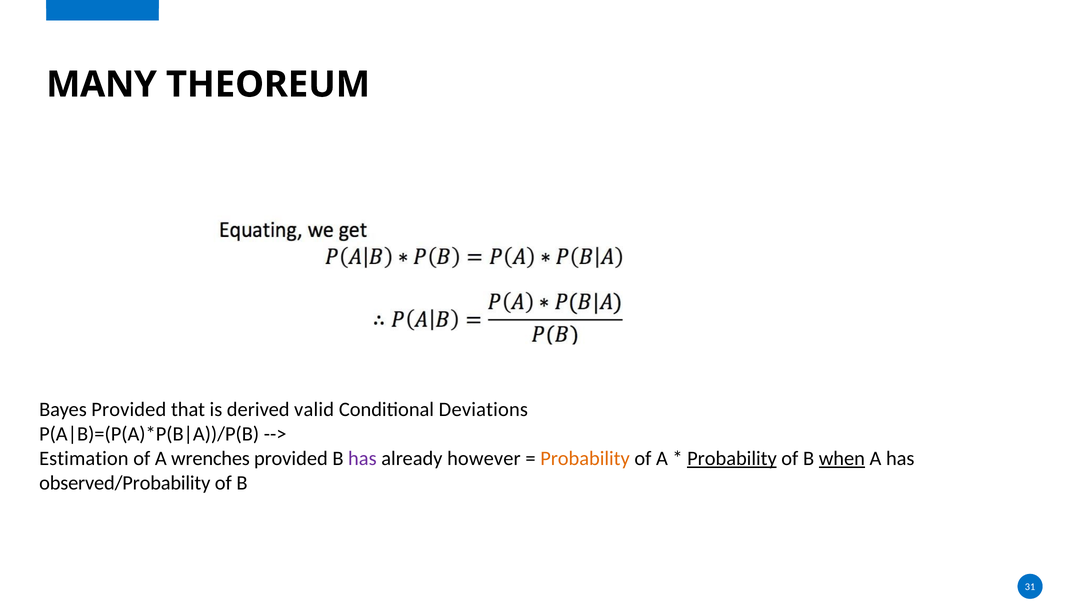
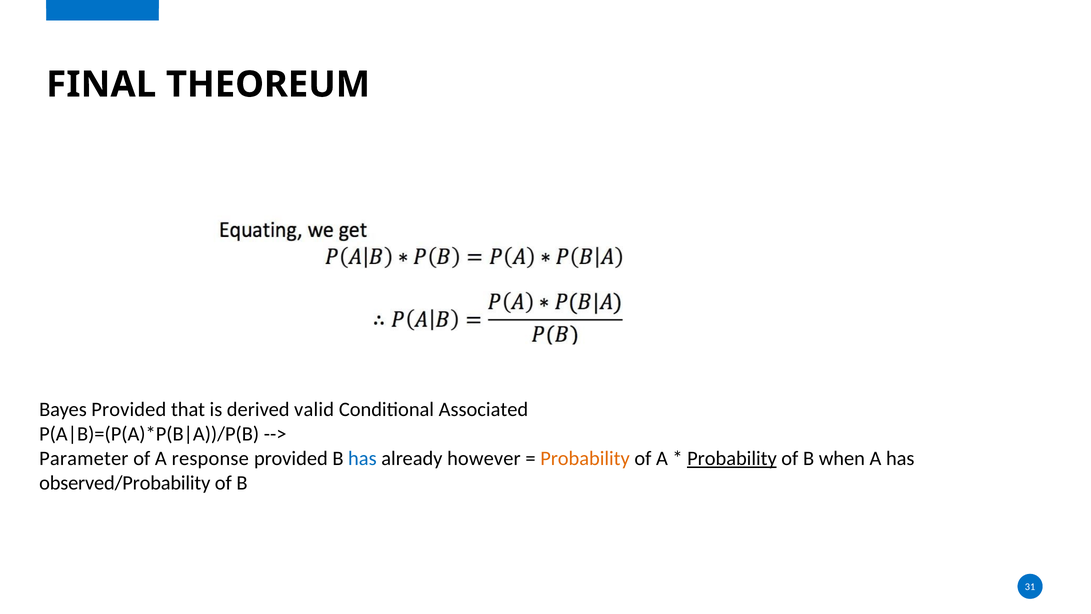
MANY: MANY -> FINAL (101, 85)
Deviations: Deviations -> Associated (483, 409)
Estimation: Estimation -> Parameter (84, 458)
wrenches: wrenches -> response (210, 458)
has colour: purple -> blue (362, 458)
when underline: present -> none (842, 458)
